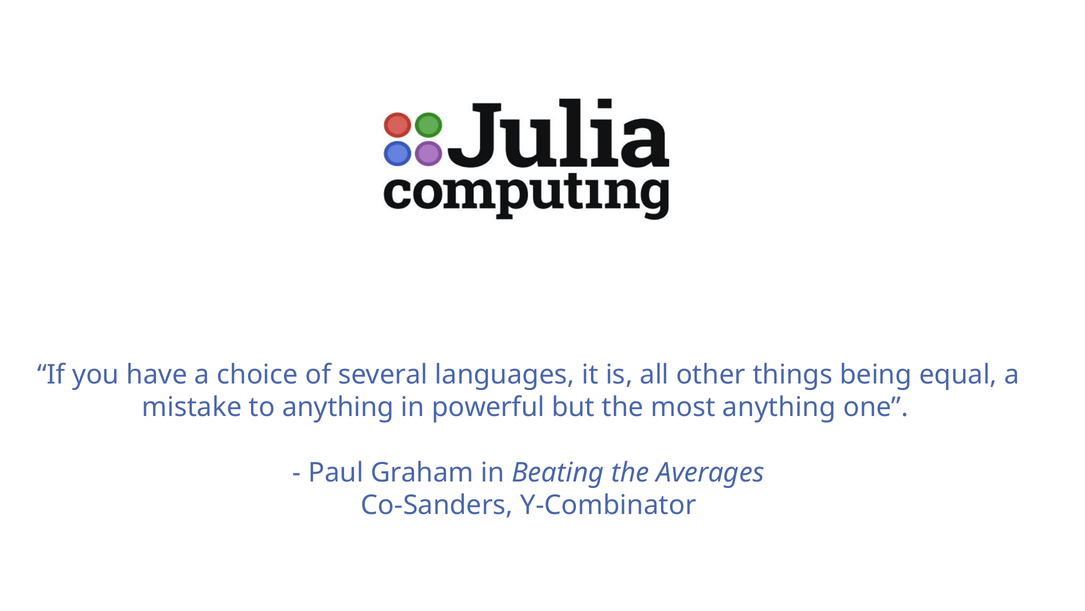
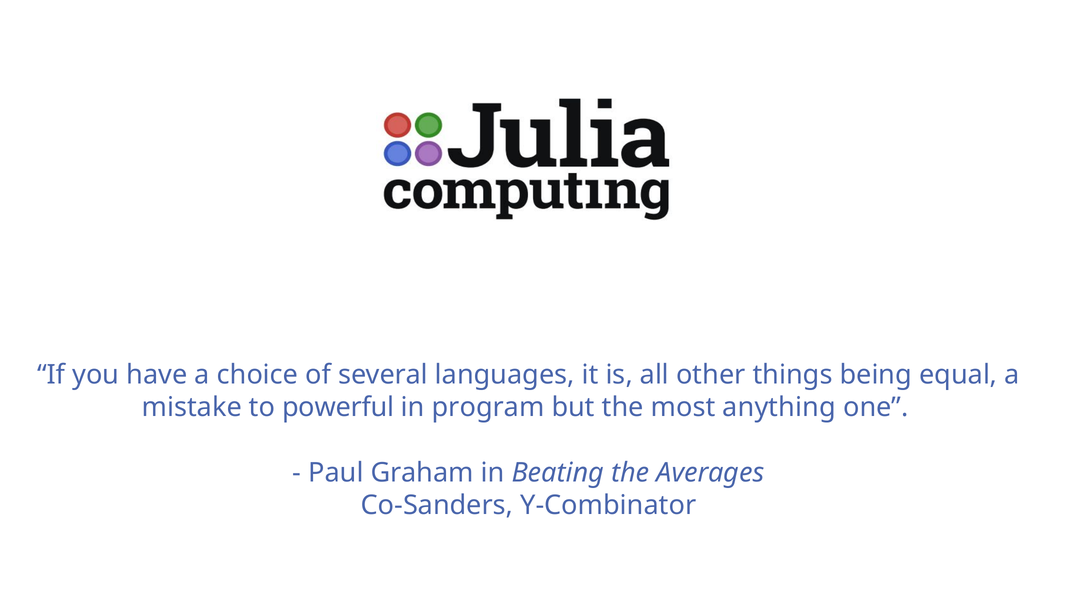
to anything: anything -> powerful (338, 407)
powerful: powerful -> program (488, 407)
